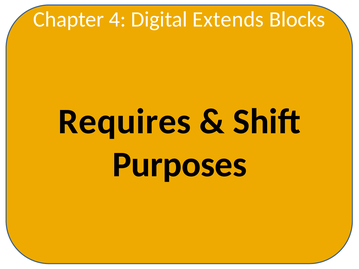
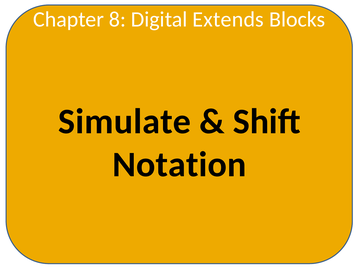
4: 4 -> 8 (117, 19)
Requires: Requires -> Simulate (125, 122)
Purposes: Purposes -> Notation (179, 165)
